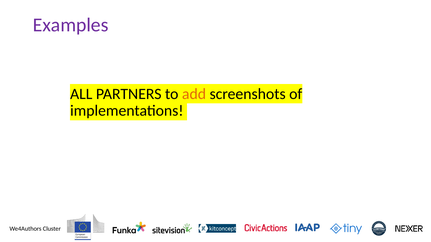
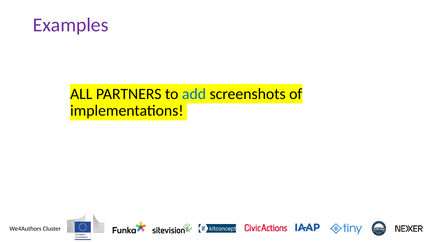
add colour: orange -> blue (194, 94)
